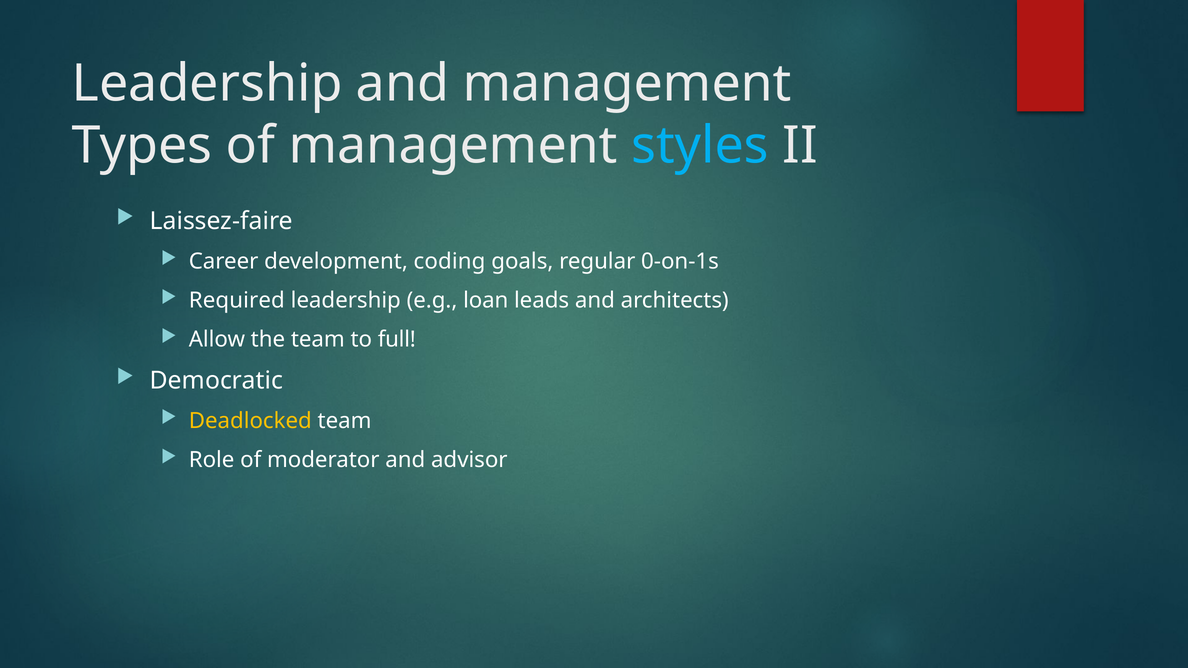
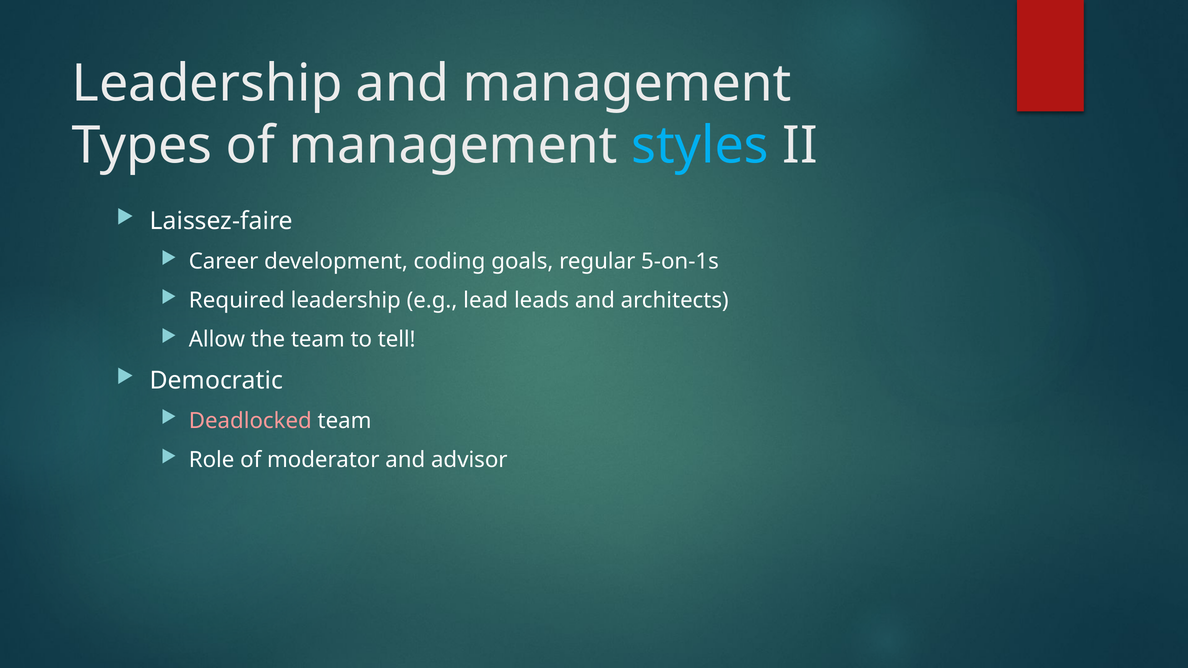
0-on-1s: 0-on-1s -> 5-on-1s (680, 262)
loan: loan -> lead (486, 301)
full: full -> tell (397, 340)
Deadlocked colour: yellow -> pink (250, 421)
